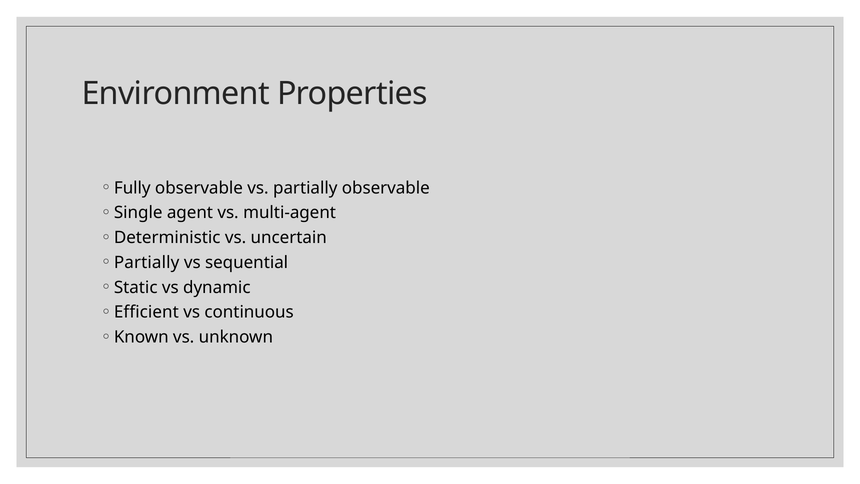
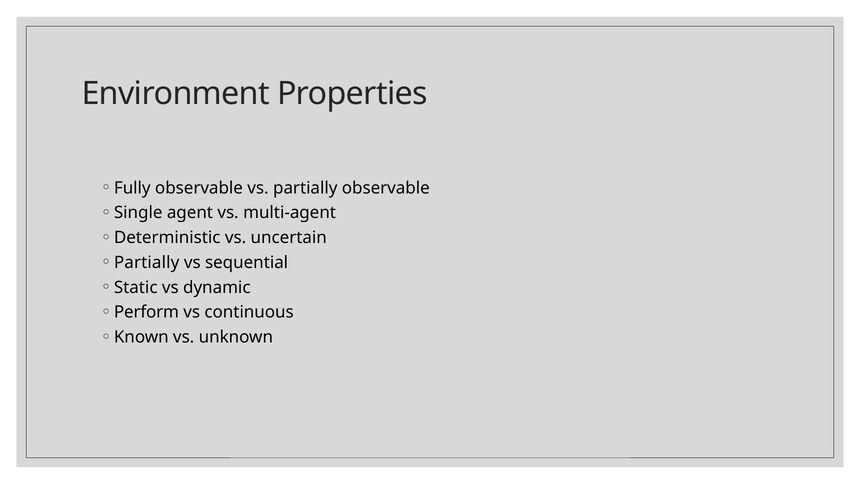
Efficient: Efficient -> Perform (146, 312)
